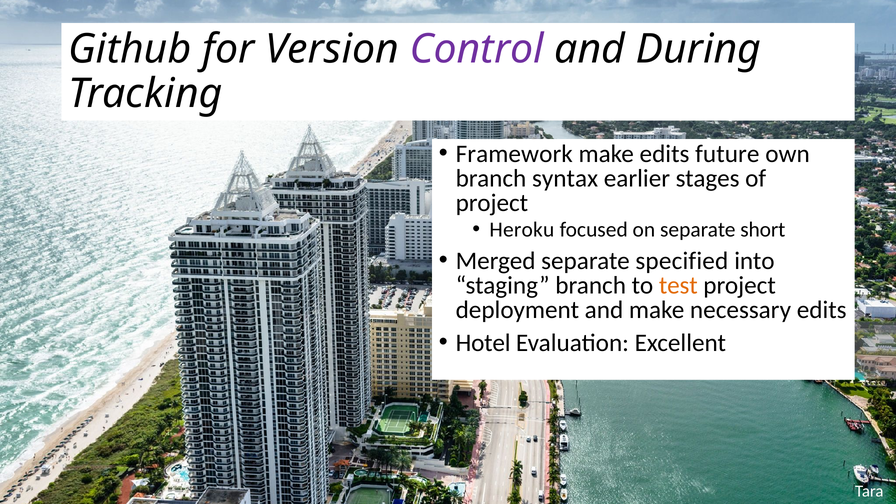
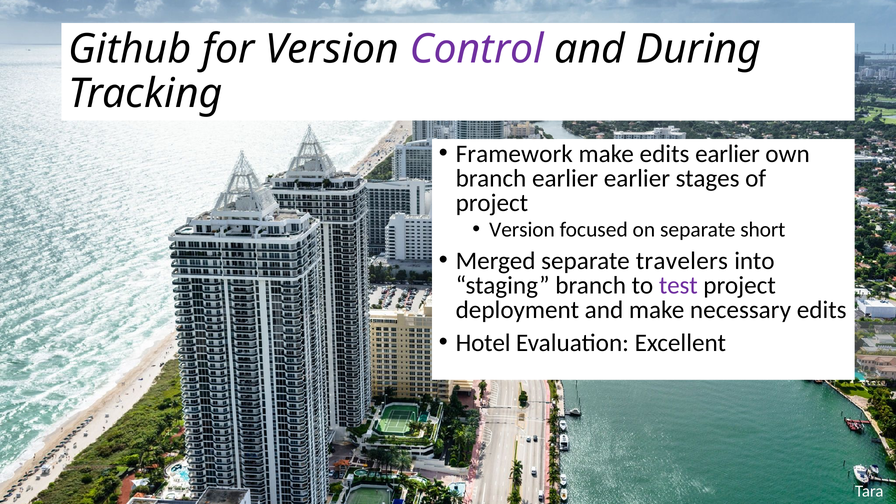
edits future: future -> earlier (728, 154)
branch syntax: syntax -> earlier (565, 178)
Heroku: Heroku -> Version (522, 230)
specified: specified -> travelers (682, 261)
test colour: orange -> purple (678, 285)
